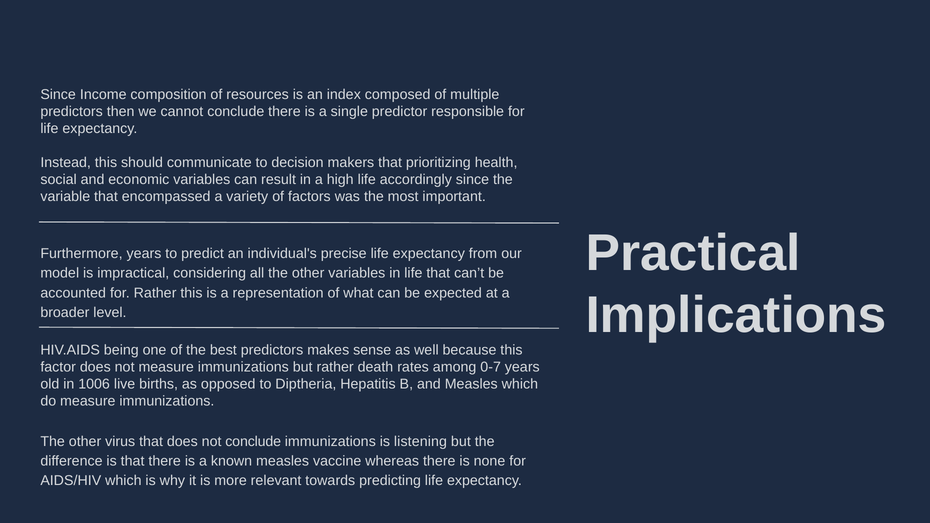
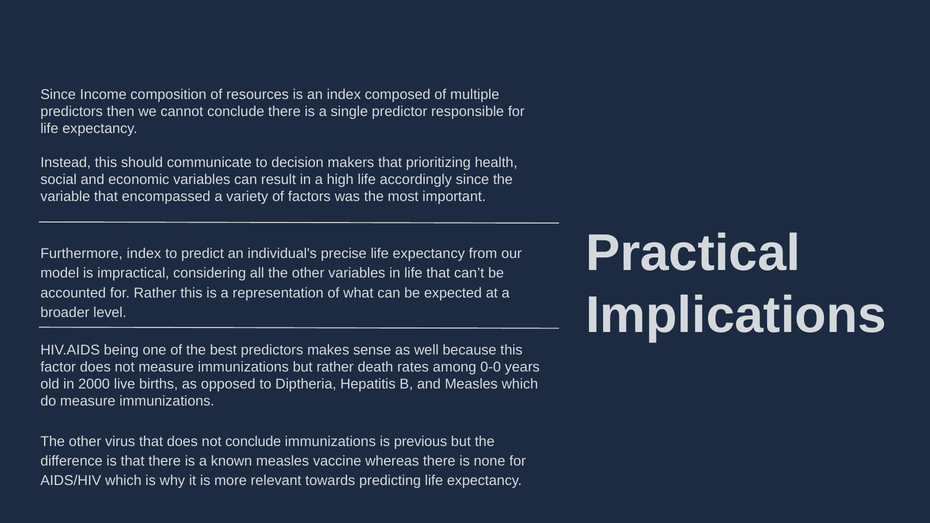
Furthermore years: years -> index (144, 254)
0-7: 0-7 -> 0-0 (491, 367)
1006: 1006 -> 2000 (94, 384)
listening: listening -> previous (421, 442)
